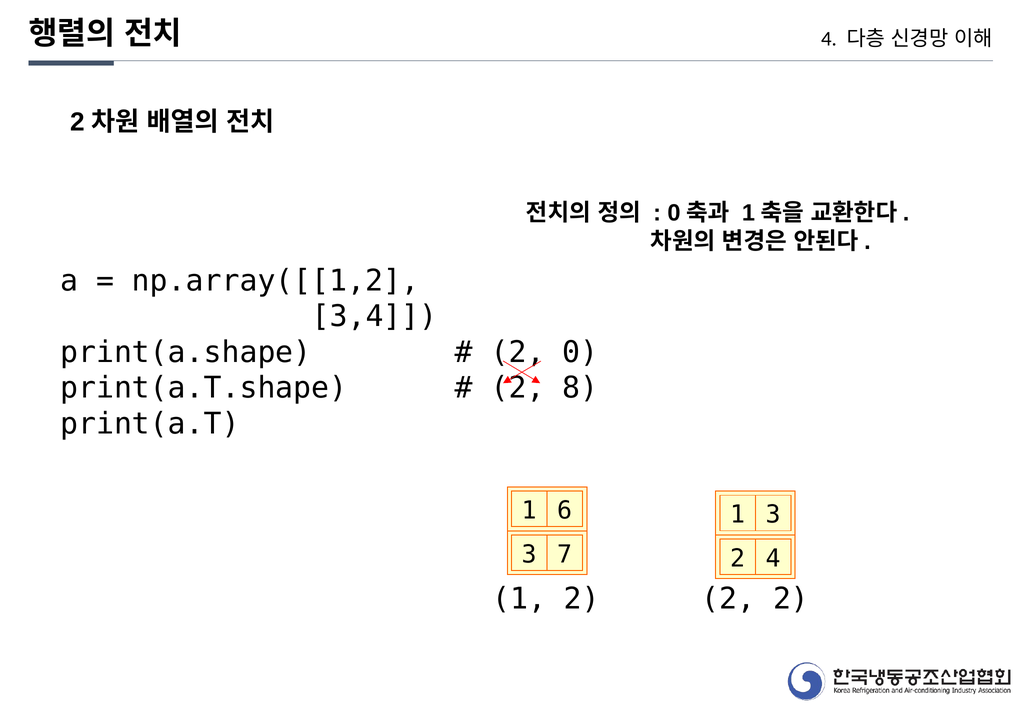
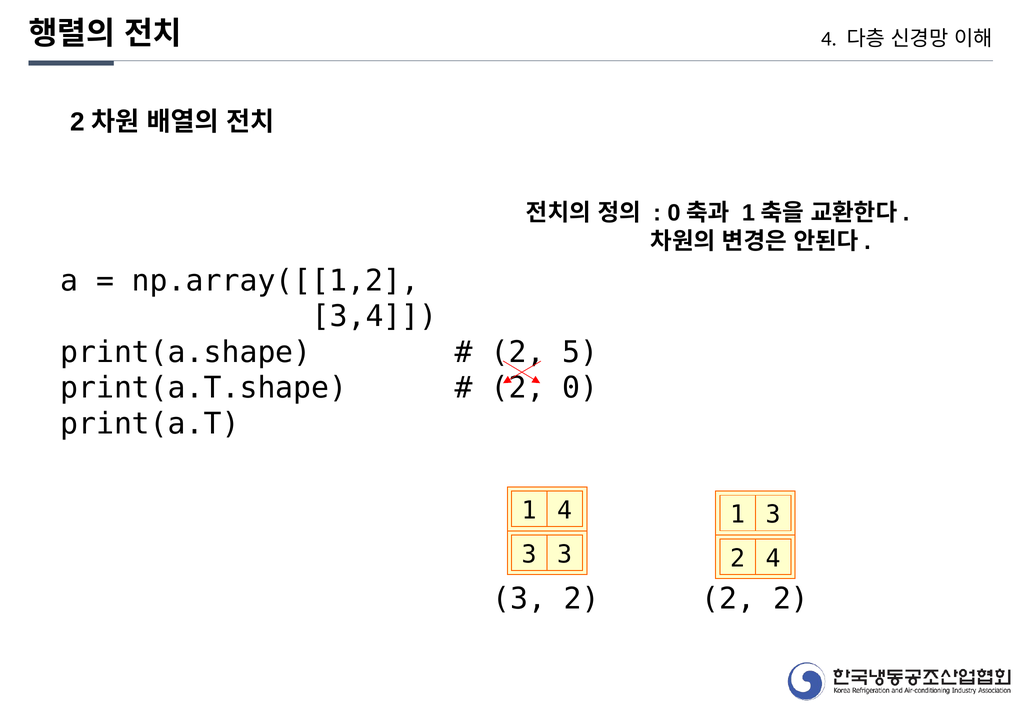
0: 0 -> 5 (580, 352)
8: 8 -> 0 (580, 388)
1 6: 6 -> 4 (565, 511)
3 7: 7 -> 3 (565, 554)
1: 1 -> 3 (519, 599)
